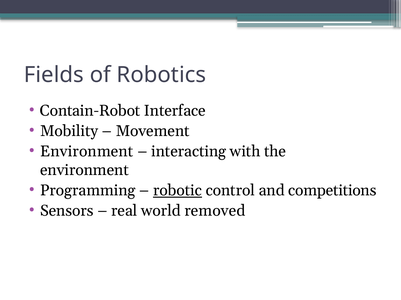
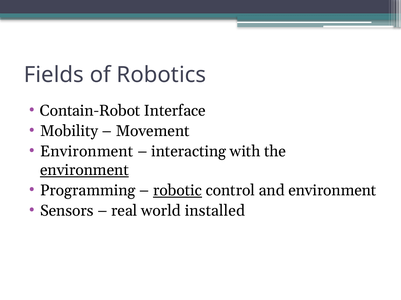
environment underline: none -> present (84, 171)
and competitions: competitions -> environment (332, 191)
removed: removed -> installed (215, 211)
